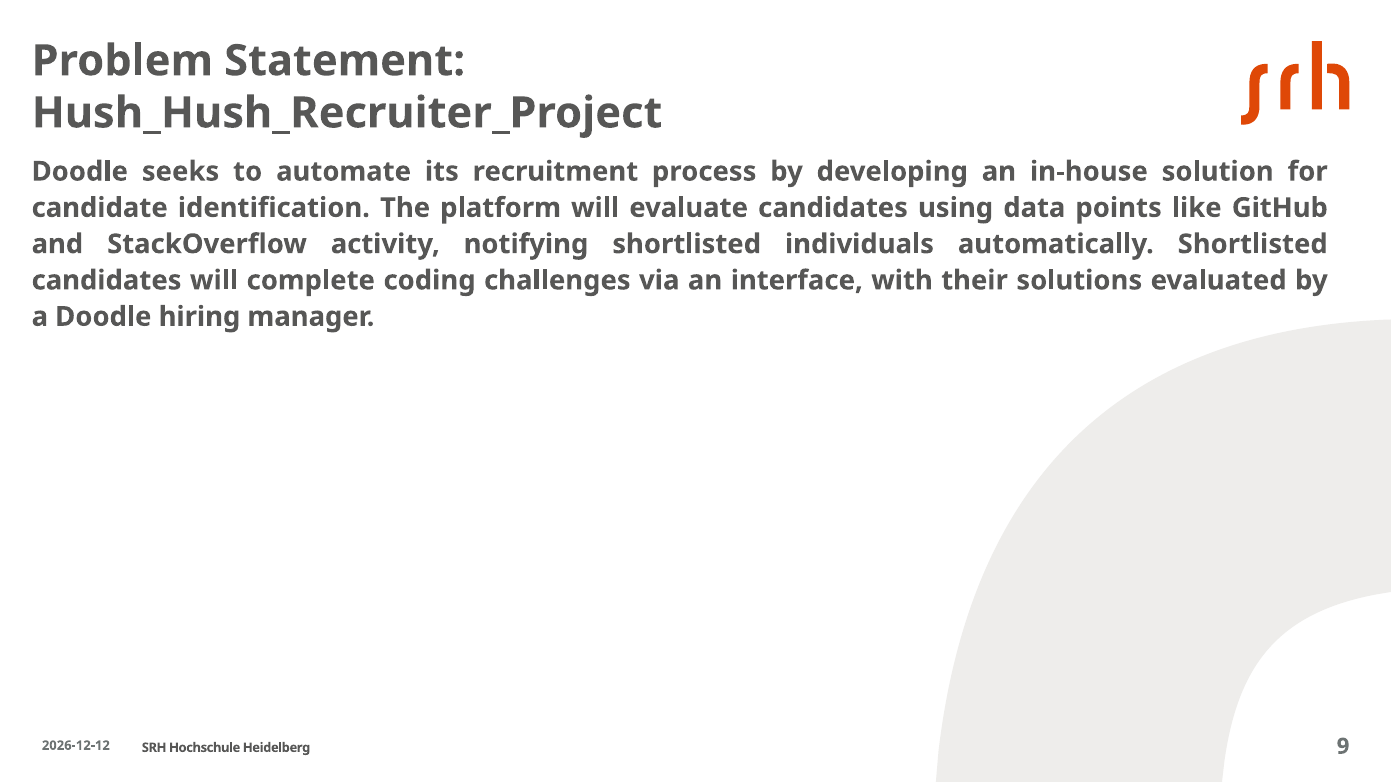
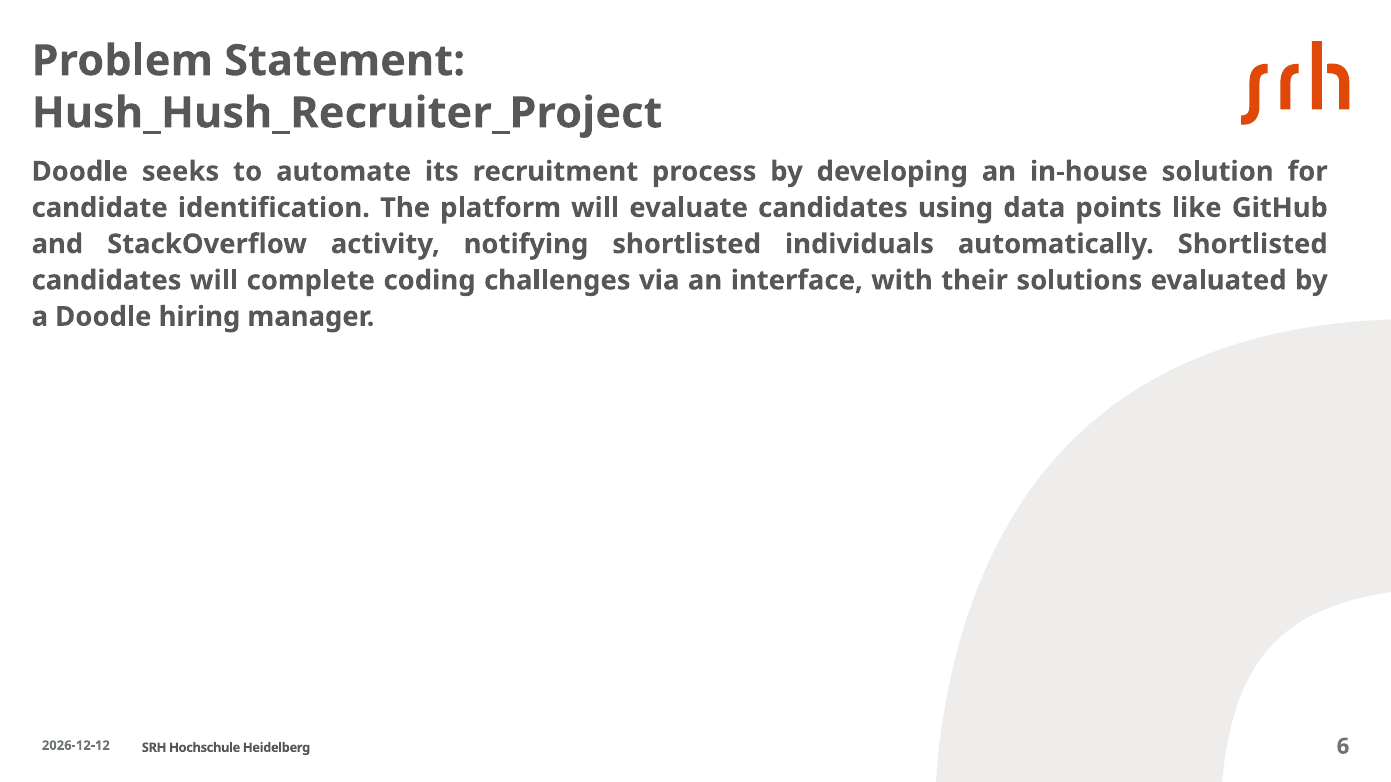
9: 9 -> 6 (1343, 747)
